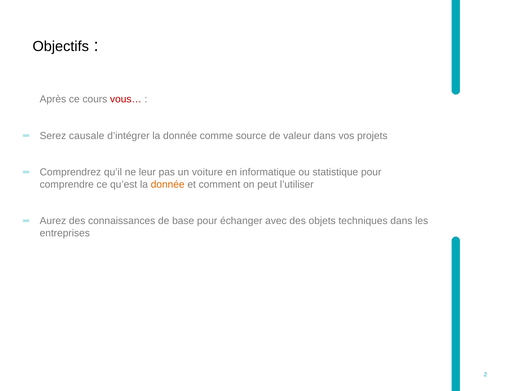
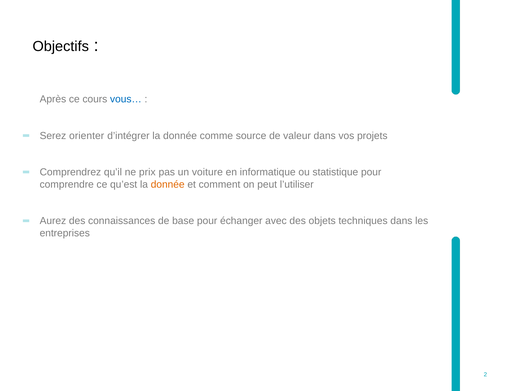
vous… colour: red -> blue (126, 99)
causale: causale -> orienter (87, 136)
leur: leur -> prix (147, 172)
